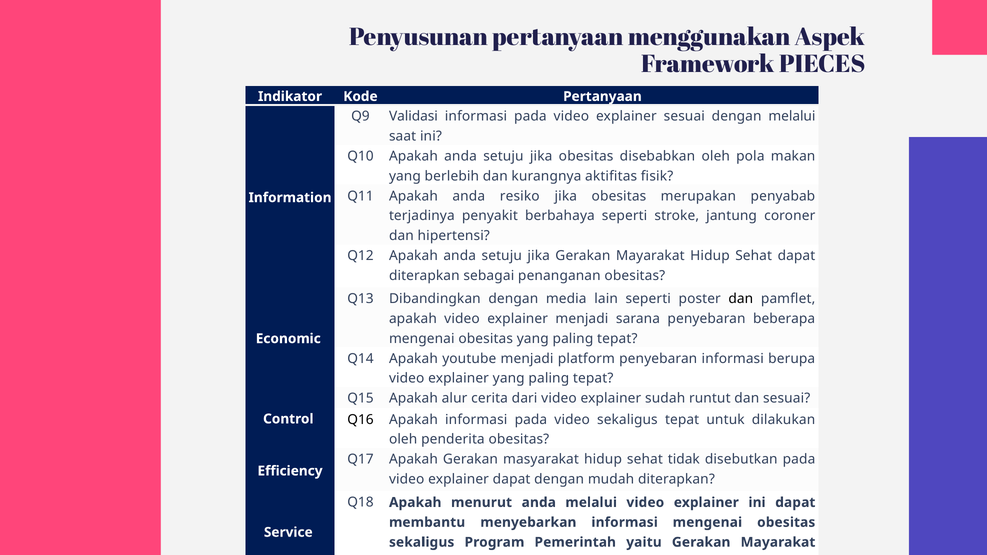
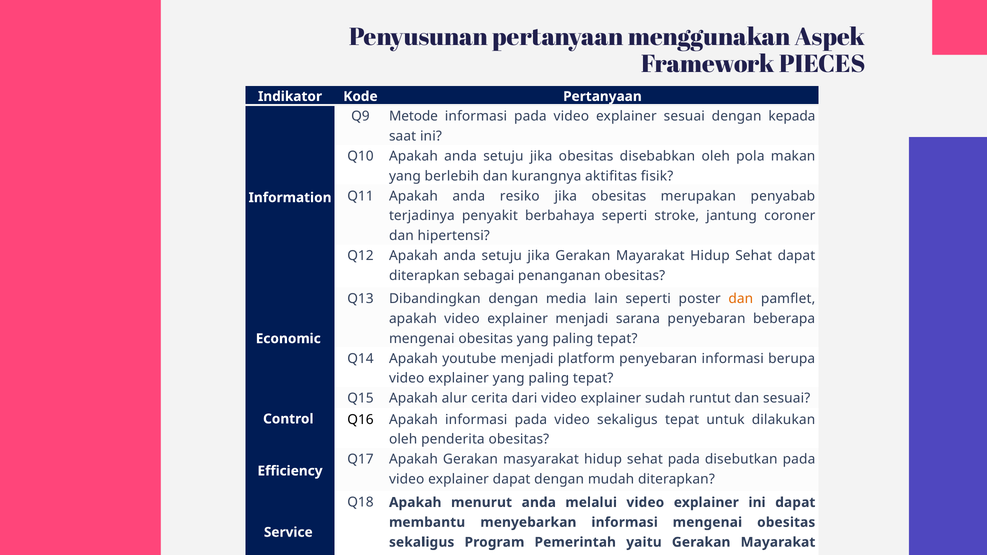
Validasi: Validasi -> Metode (413, 116)
dengan melalui: melalui -> kepada (792, 116)
dan colour: black -> orange (741, 299)
sehat tidak: tidak -> pada (684, 459)
